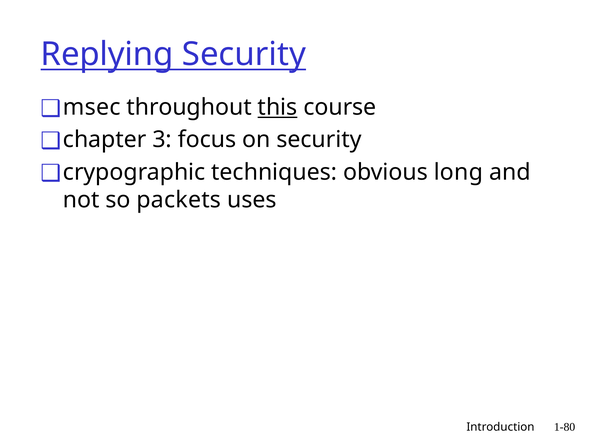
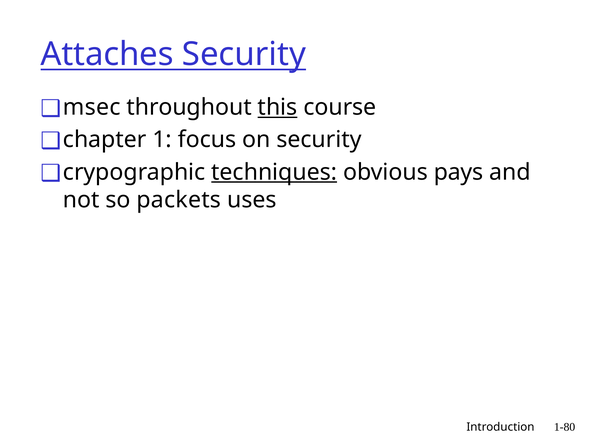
Replying: Replying -> Attaches (107, 54)
3: 3 -> 1 (162, 140)
techniques underline: none -> present (274, 172)
long: long -> pays (459, 172)
